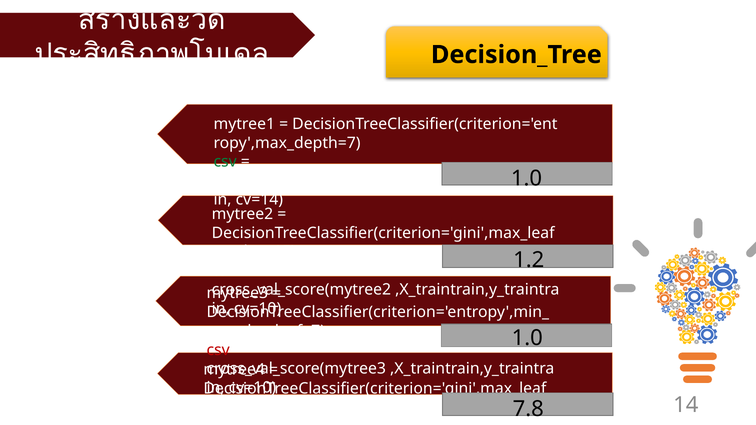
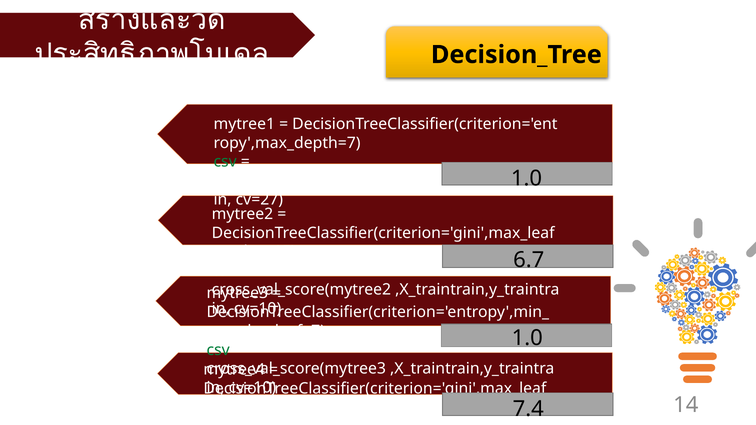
cv=14: cv=14 -> cv=27 (259, 200)
1.2: 1.2 -> 6.7 (529, 260)
csv colour: red -> green (218, 350)
7.8: 7.8 -> 7.4 (528, 409)
